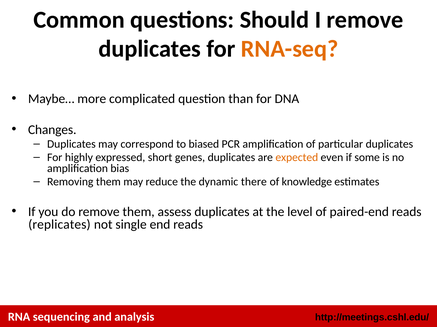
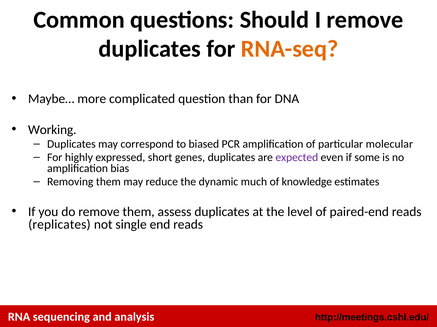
Changes: Changes -> Working (52, 130)
particular duplicates: duplicates -> molecular (389, 144)
expected colour: orange -> purple (297, 158)
there: there -> much (254, 182)
